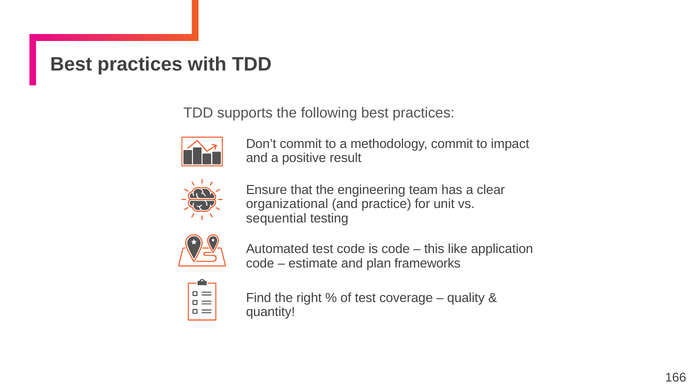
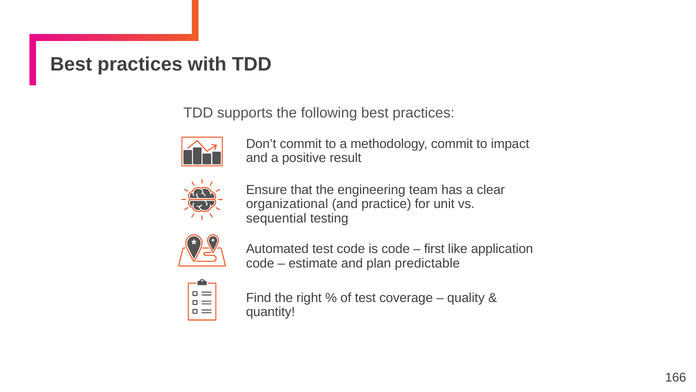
this: this -> first (434, 249)
frameworks: frameworks -> predictable (427, 263)
